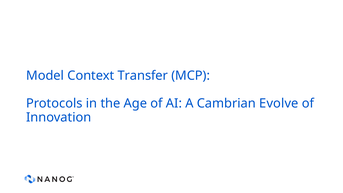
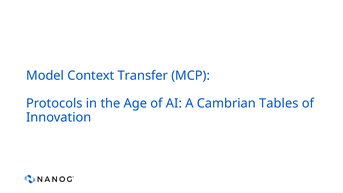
Evolve: Evolve -> Tables (279, 103)
